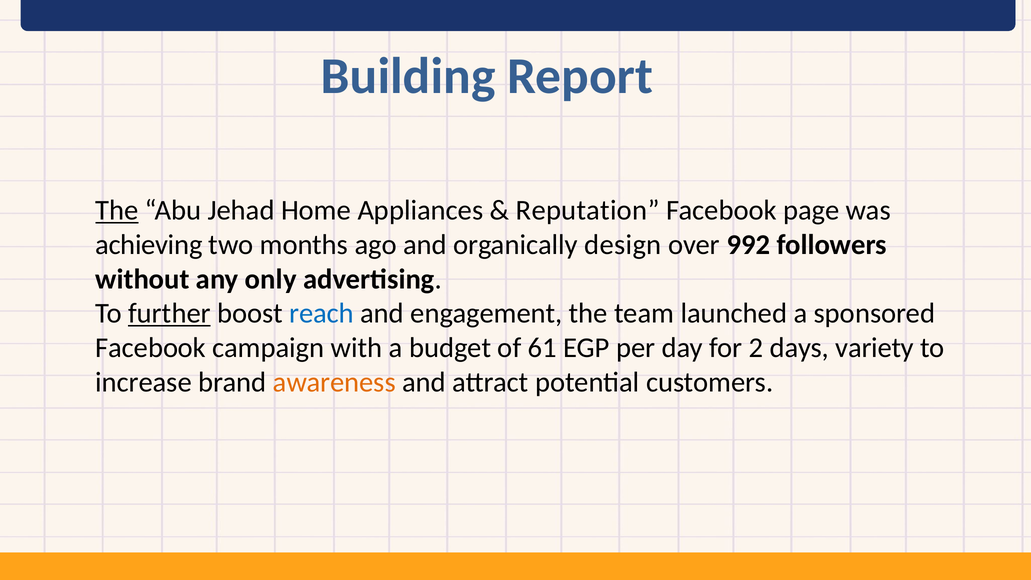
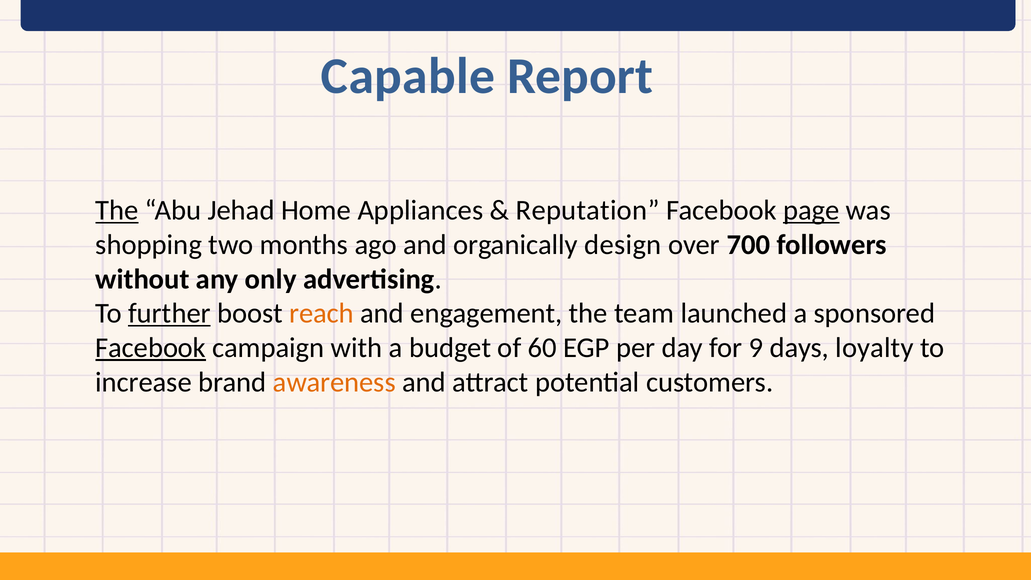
Building: Building -> Capable (408, 76)
page underline: none -> present (811, 210)
achieving: achieving -> shopping (149, 245)
992: 992 -> 700 (749, 245)
reach colour: blue -> orange (322, 313)
Facebook underline: none -> present (151, 348)
61: 61 -> 60 (542, 348)
2: 2 -> 9 (756, 348)
variety: variety -> loyalty (875, 348)
